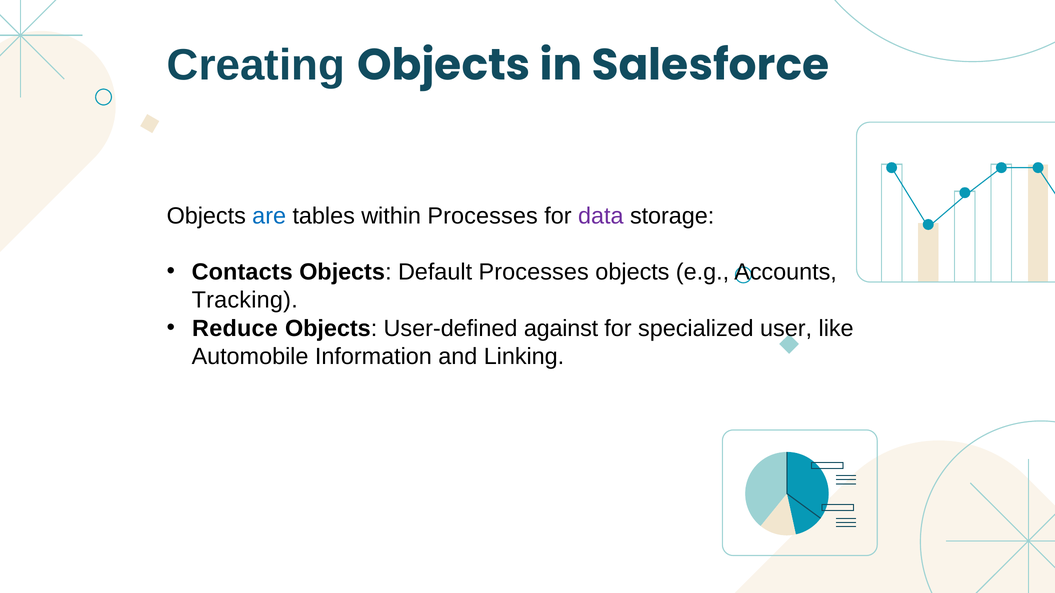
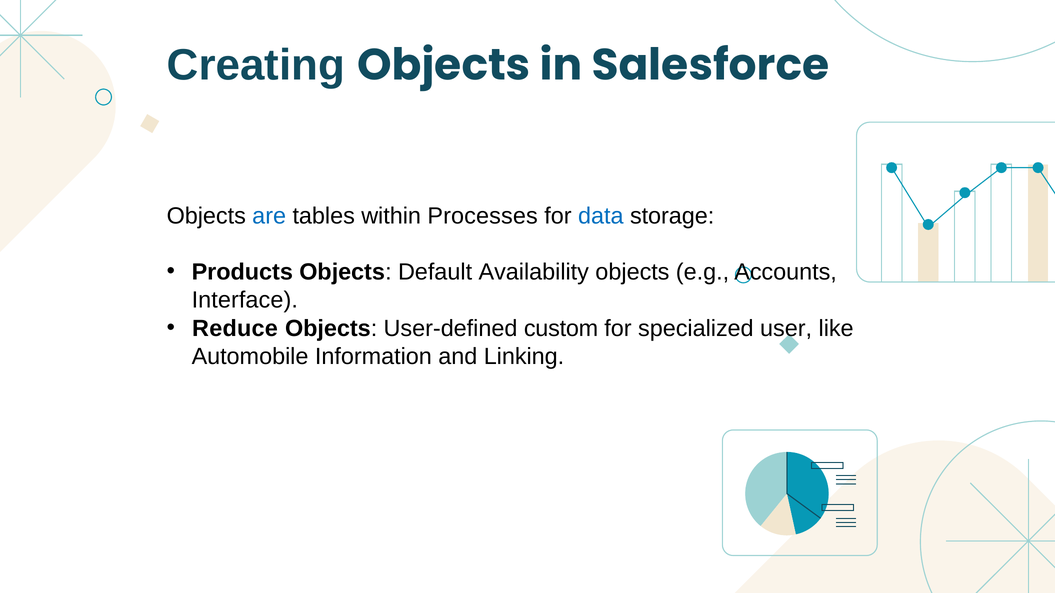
data colour: purple -> blue (601, 216)
Contacts: Contacts -> Products (242, 272)
Default Processes: Processes -> Availability (534, 272)
Tracking: Tracking -> Interface (245, 300)
against: against -> custom (561, 329)
